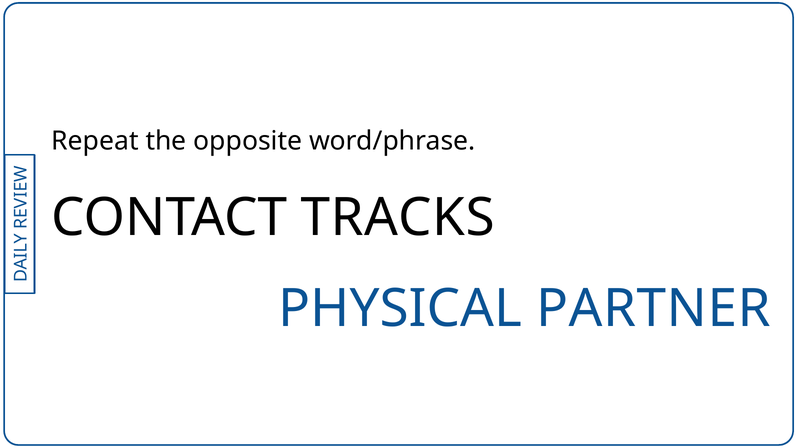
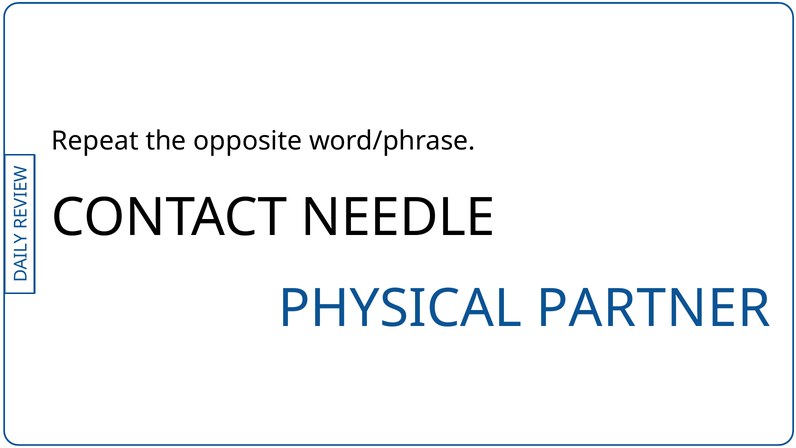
TRACKS: TRACKS -> NEEDLE (398, 218)
